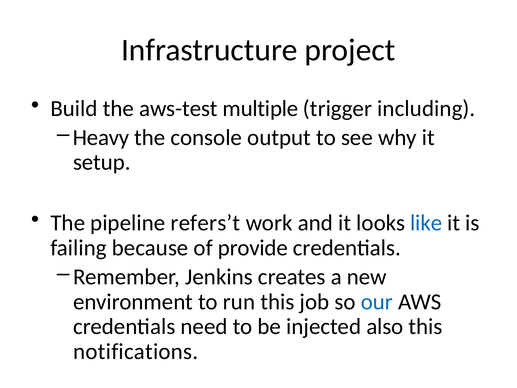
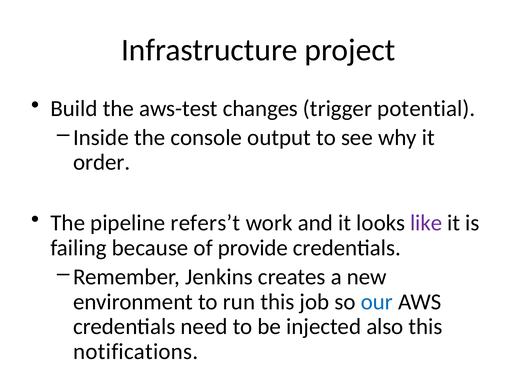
multiple: multiple -> changes (260, 108)
including: including -> potential (426, 108)
Heavy: Heavy -> Inside (101, 137)
setup: setup -> order (102, 162)
like colour: blue -> purple (426, 223)
